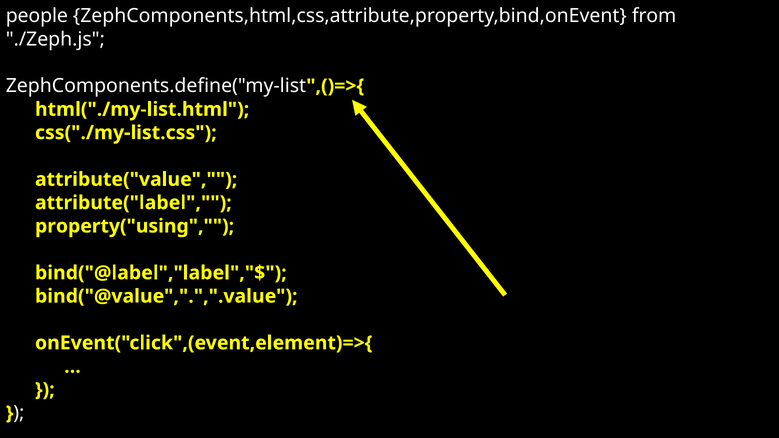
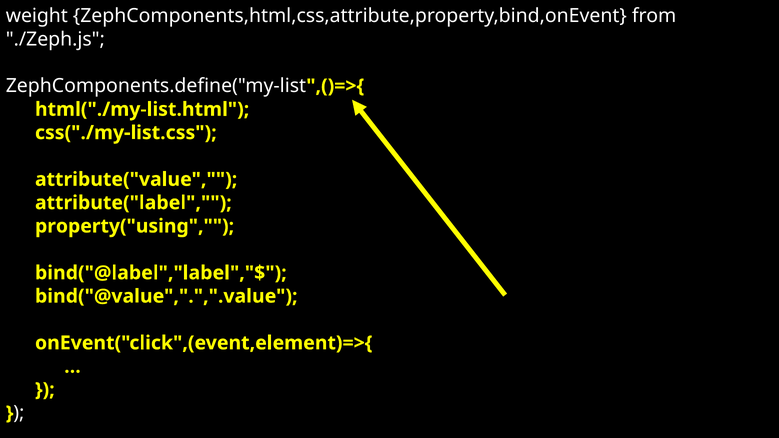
people: people -> weight (37, 16)
